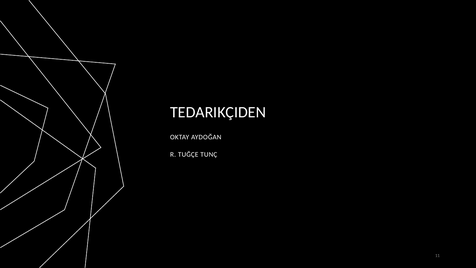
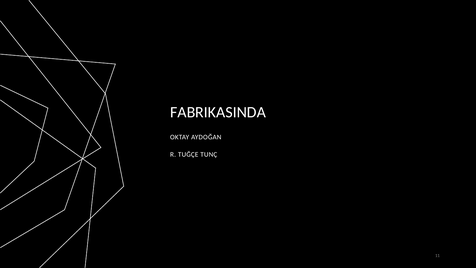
TEDARIKÇIDEN: TEDARIKÇIDEN -> FABRIKASINDA (218, 112)
